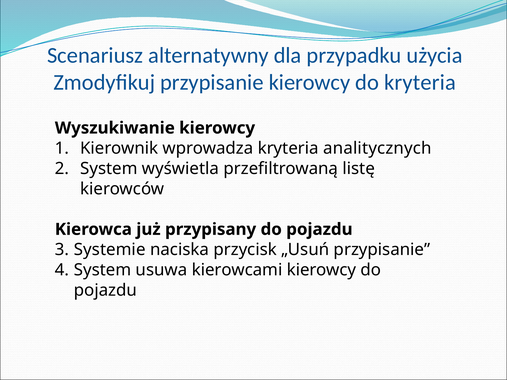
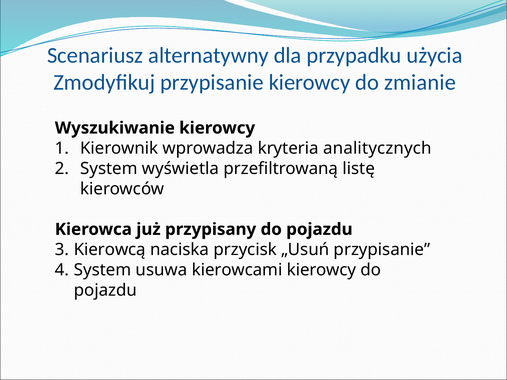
do kryteria: kryteria -> zmianie (420, 82)
Systemie: Systemie -> Kierowcą (110, 250)
